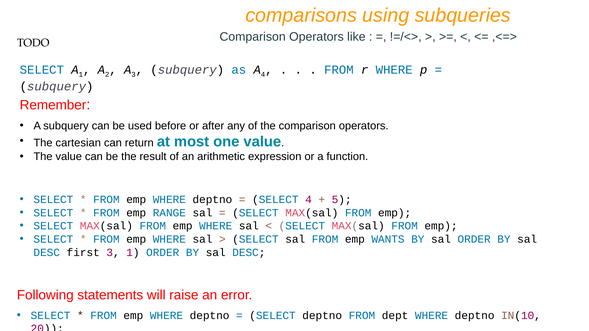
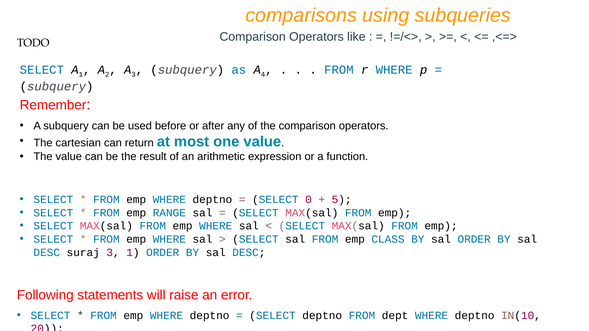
SELECT 4: 4 -> 0 (308, 200)
WANTS: WANTS -> CLASS (388, 239)
first: first -> suraj (83, 253)
